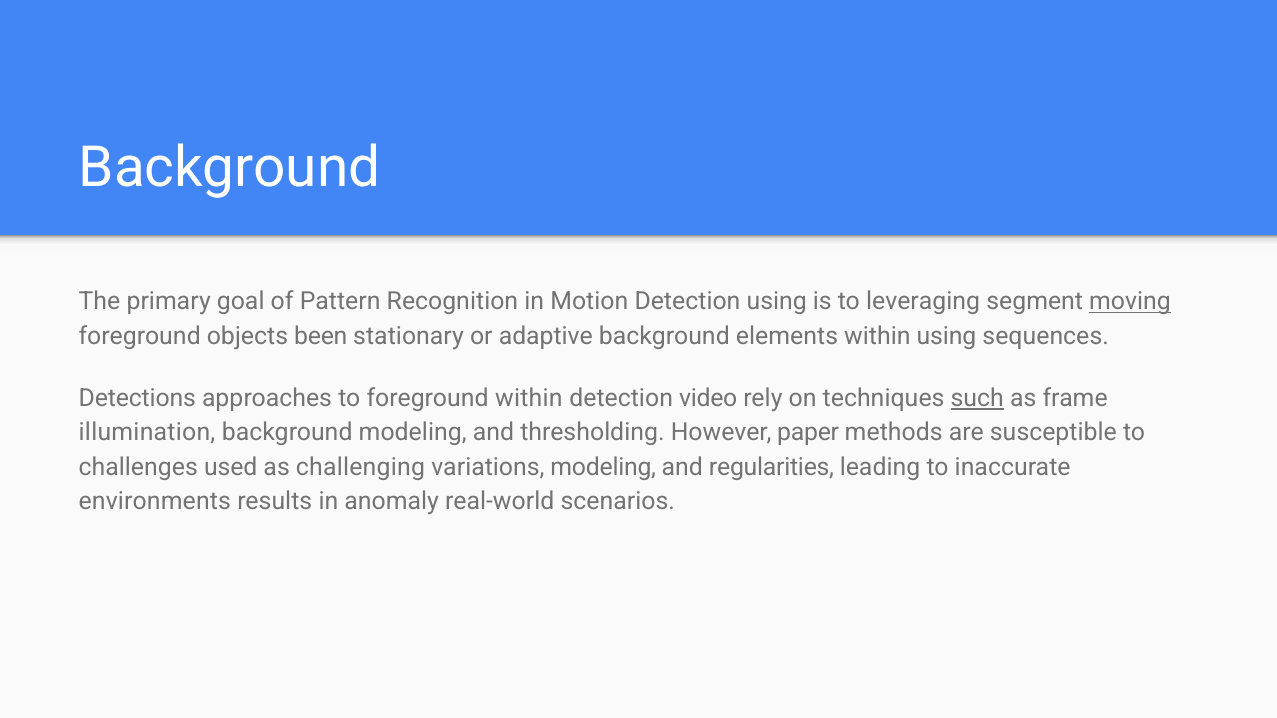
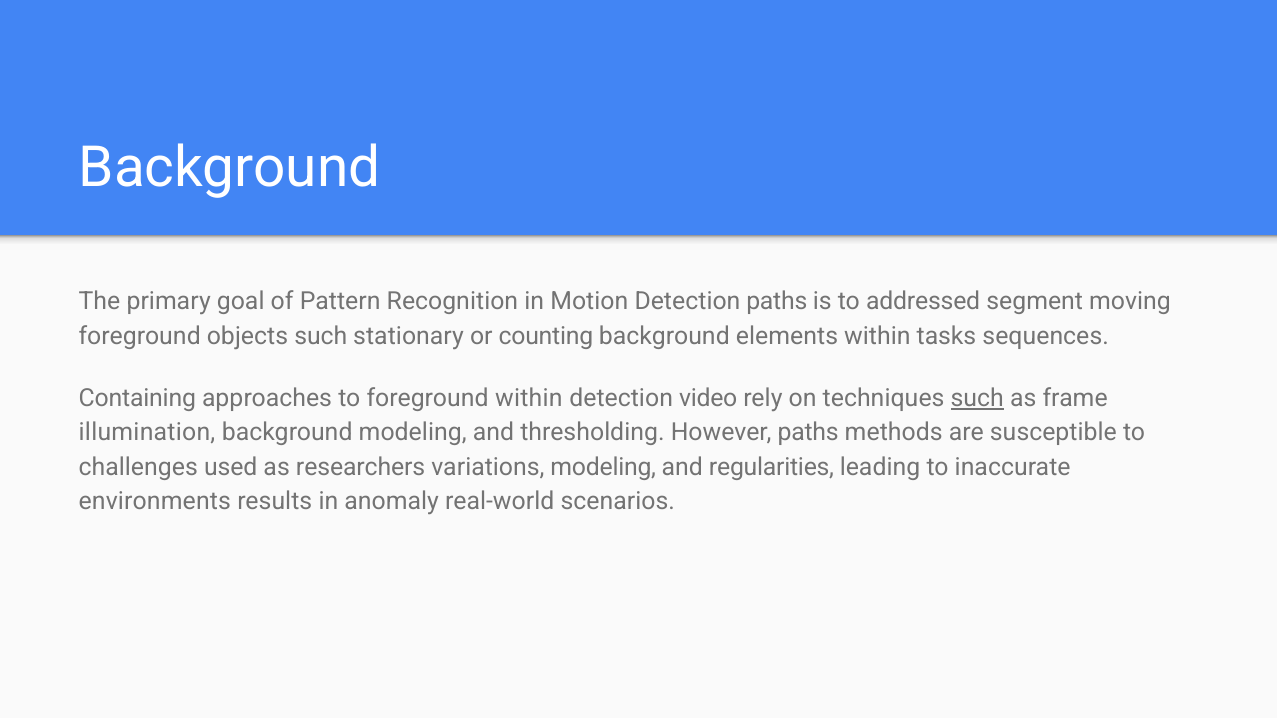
Detection using: using -> paths (777, 302)
leveraging: leveraging -> addressed (923, 302)
moving underline: present -> none (1130, 302)
objects been: been -> such (321, 336)
adaptive: adaptive -> counting (546, 336)
within using: using -> tasks (946, 336)
Detections: Detections -> Containing (137, 399)
However paper: paper -> paths (808, 433)
challenging: challenging -> researchers (361, 467)
